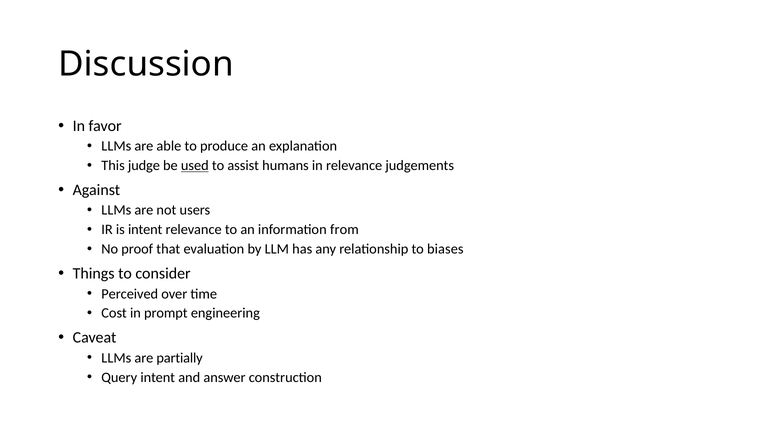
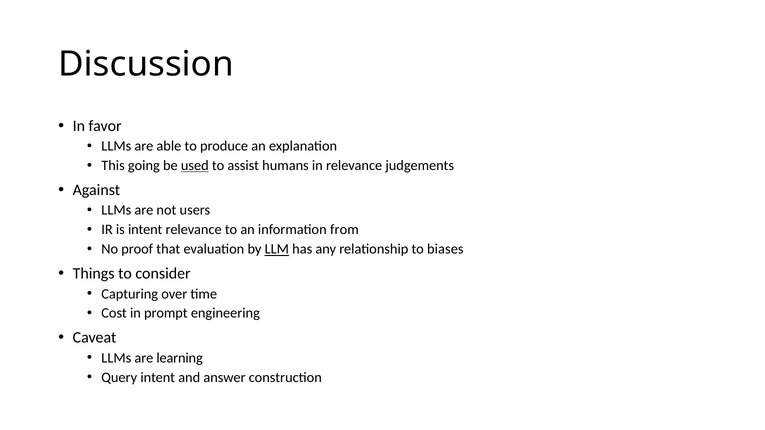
judge: judge -> going (144, 166)
LLM underline: none -> present (277, 249)
Perceived: Perceived -> Capturing (130, 294)
partially: partially -> learning (180, 358)
